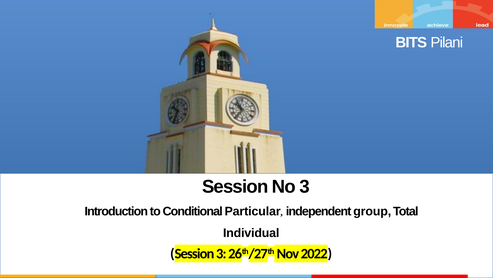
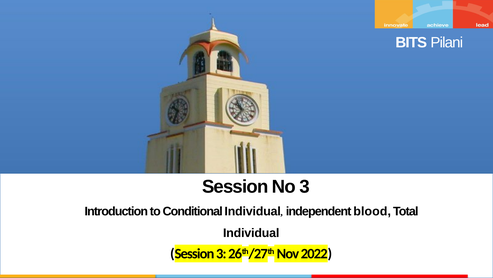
Conditional Particular: Particular -> Individual (253, 211)
group: group -> blood (372, 211)
